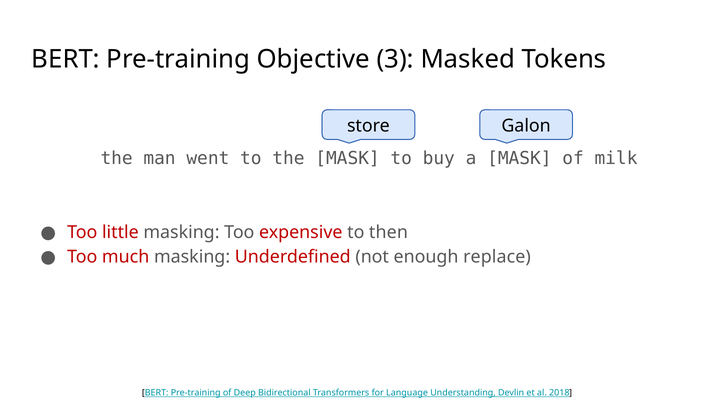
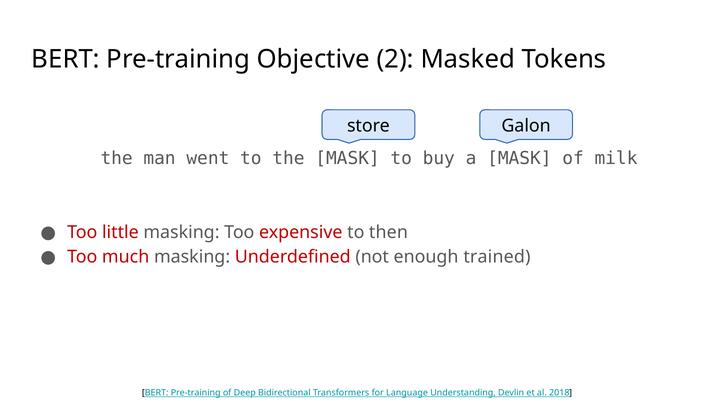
3: 3 -> 2 (395, 59)
replace: replace -> trained (497, 257)
